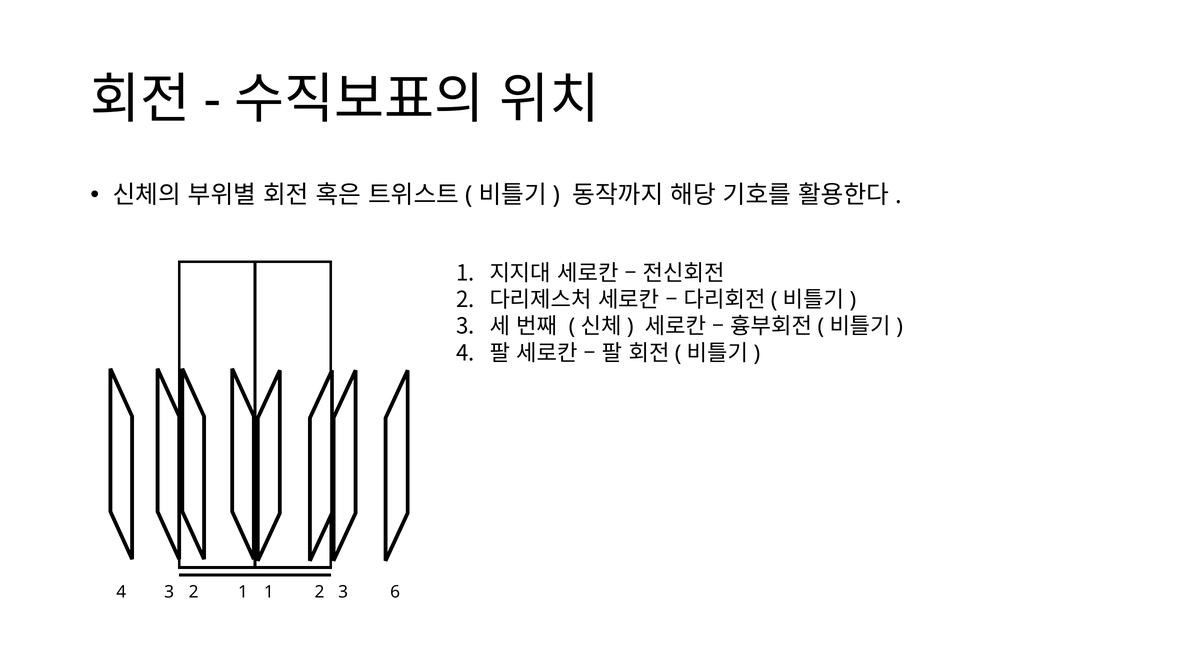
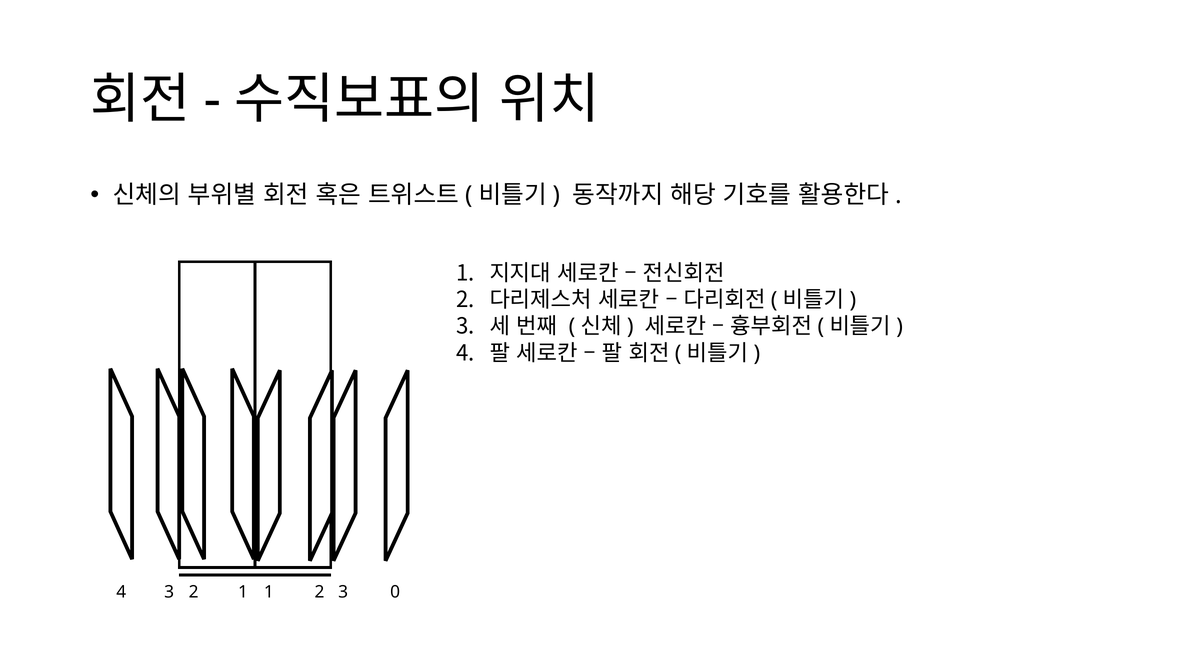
6: 6 -> 0 (395, 592)
